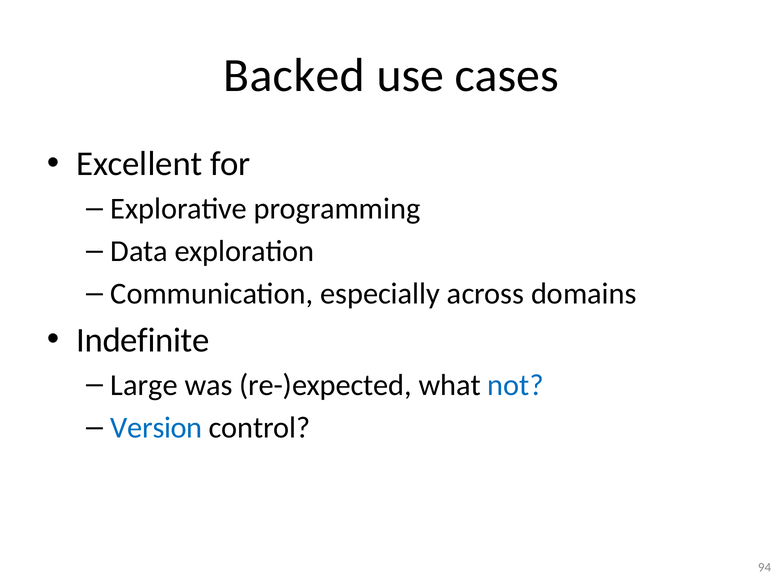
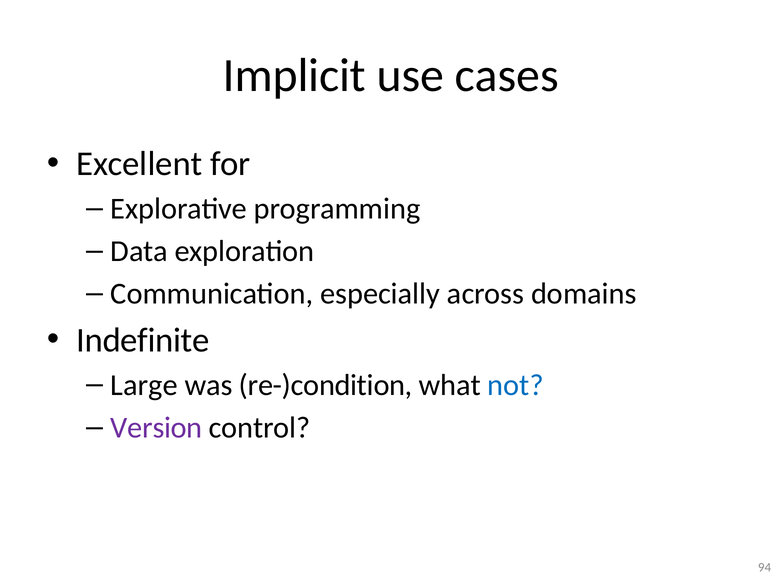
Backed: Backed -> Implicit (294, 76)
re-)expected: re-)expected -> re-)condition (326, 385)
Version colour: blue -> purple (156, 428)
